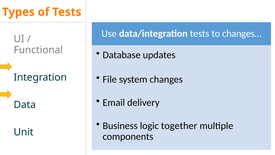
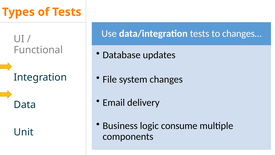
together: together -> consume (179, 126)
